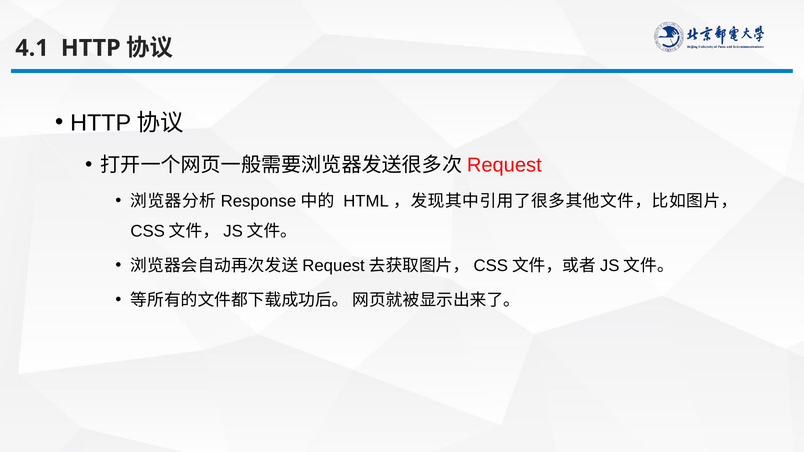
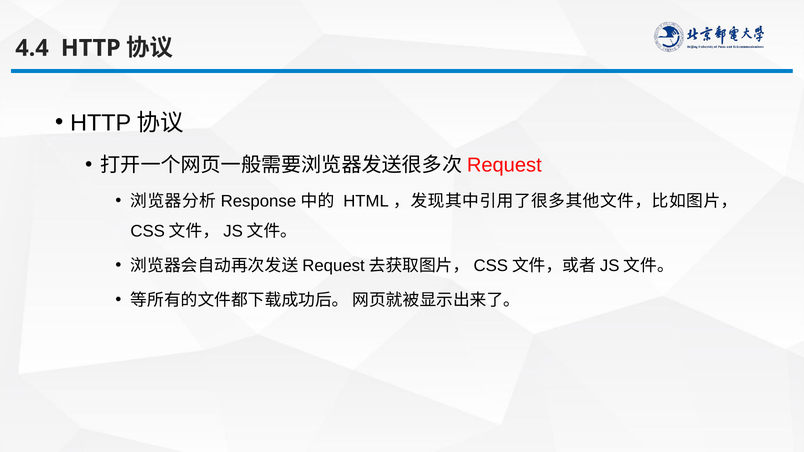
4.1: 4.1 -> 4.4 (32, 48)
